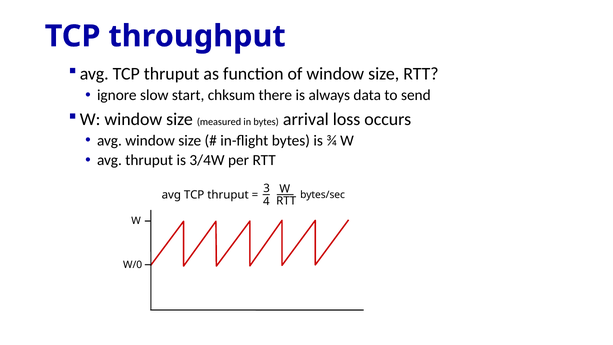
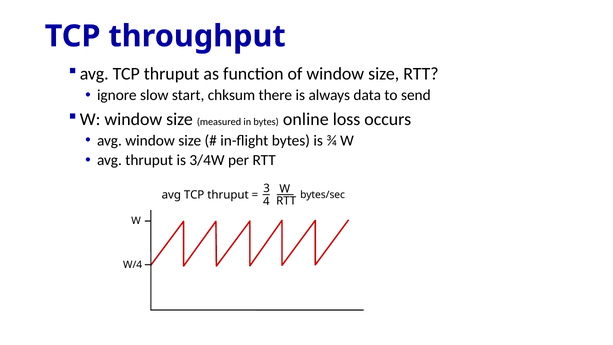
arrival: arrival -> online (306, 119)
W/0: W/0 -> W/4 (133, 265)
